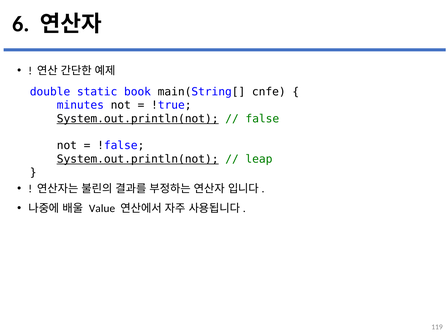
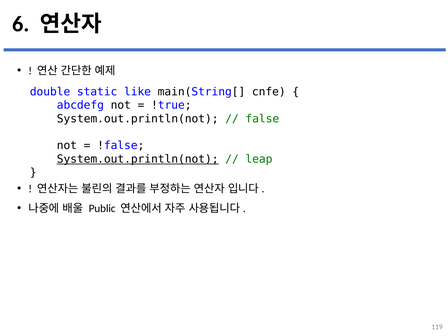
book: book -> like (138, 92)
minutes: minutes -> abcdefg (80, 105)
System.out.println(not underline: present -> none (138, 119)
Value: Value -> Public (102, 208)
